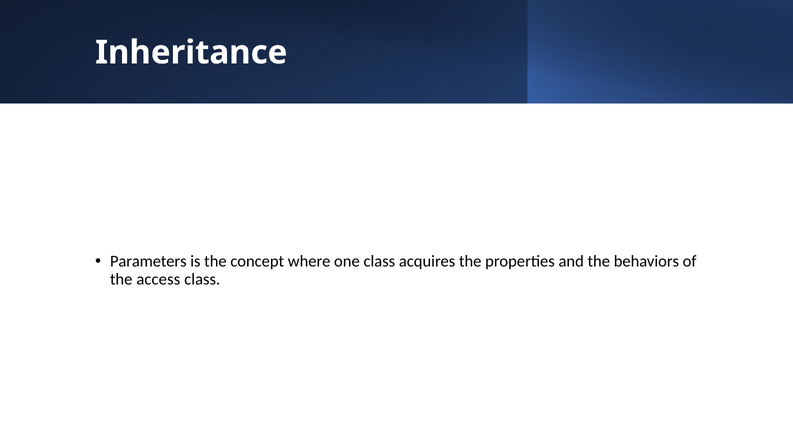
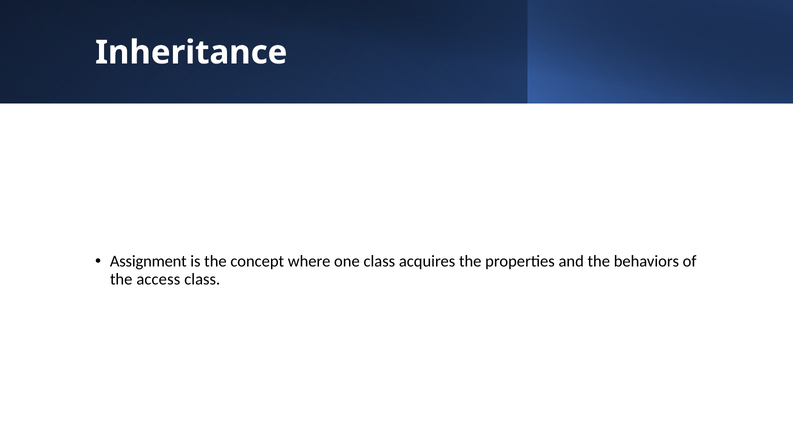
Parameters: Parameters -> Assignment (148, 262)
